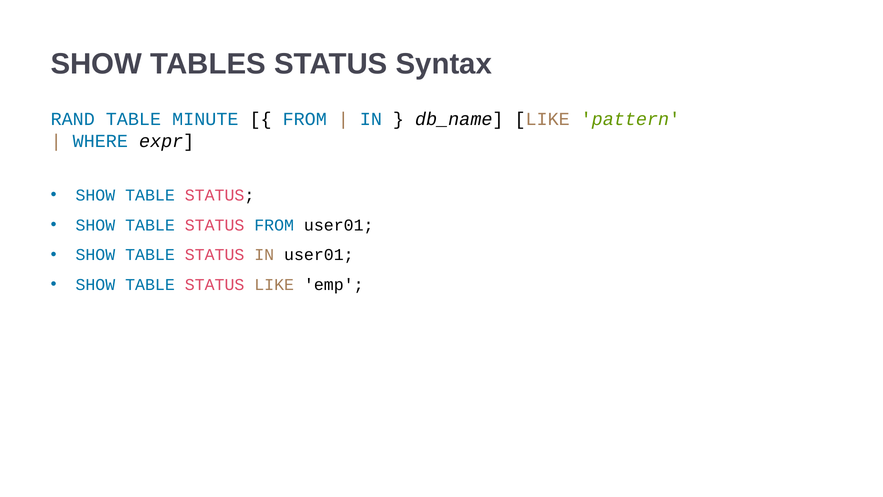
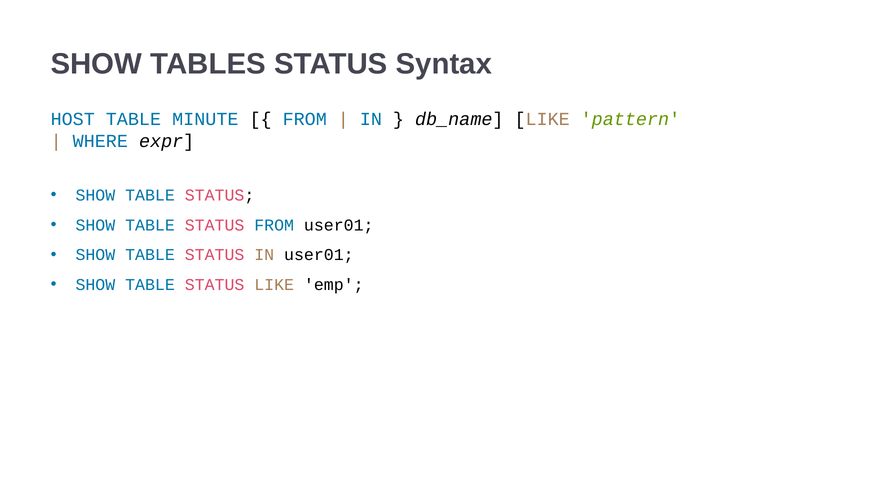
RAND: RAND -> HOST (73, 119)
